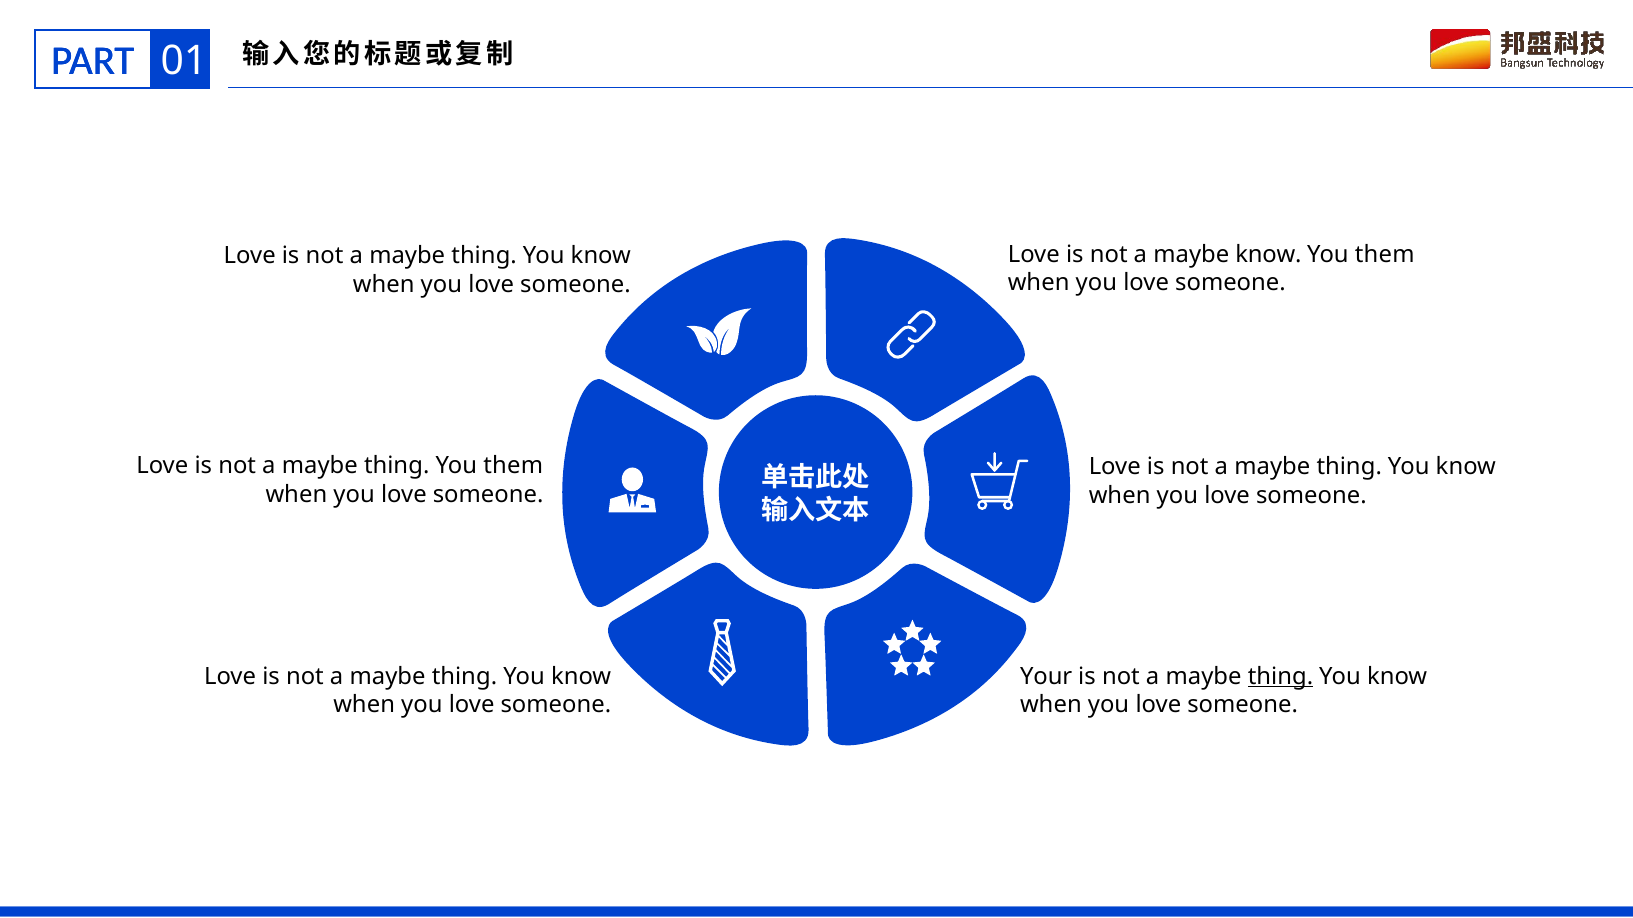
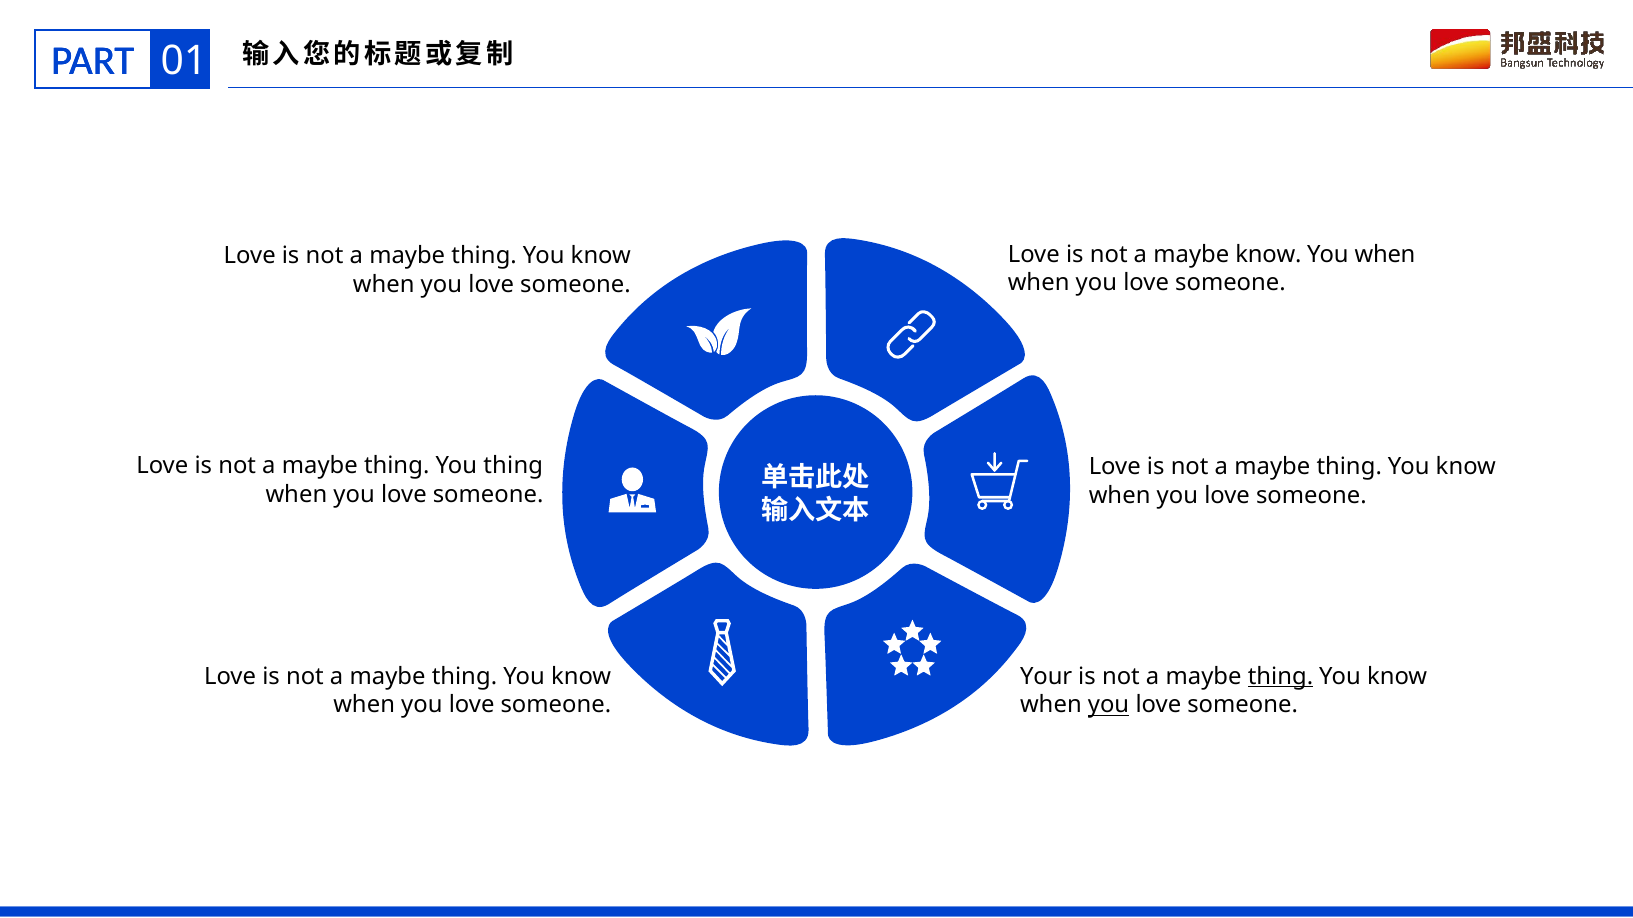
them: them -> when (1385, 255)
thing You them: them -> thing (513, 466)
you underline: none -> present (1109, 705)
